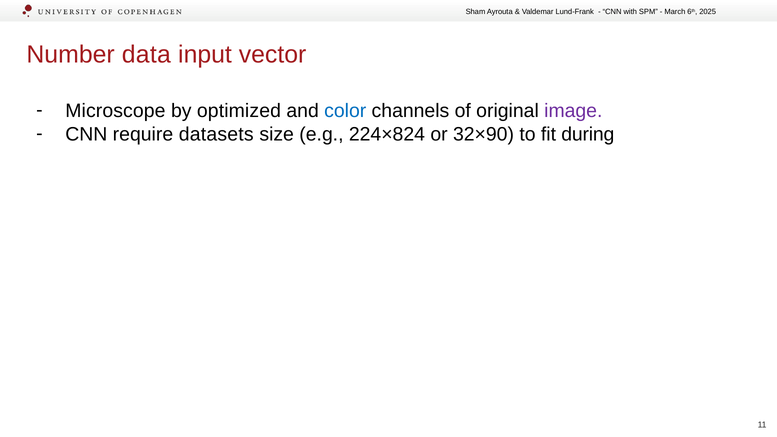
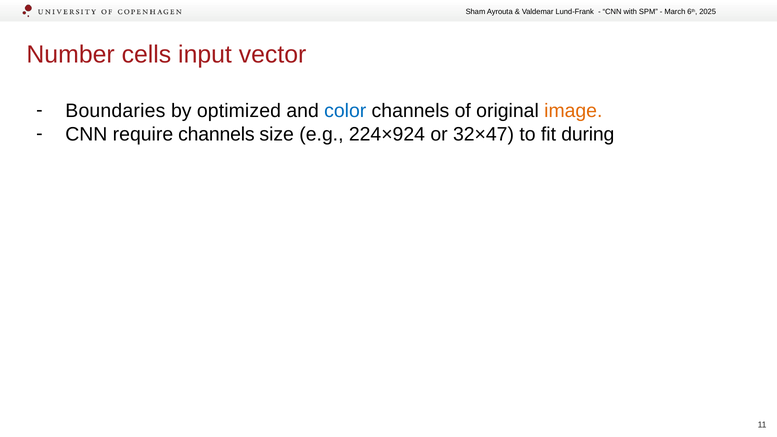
data: data -> cells (146, 54)
Microscope: Microscope -> Boundaries (115, 111)
image colour: purple -> orange (573, 111)
require datasets: datasets -> channels (216, 134)
224×824: 224×824 -> 224×924 (387, 134)
32×90: 32×90 -> 32×47 (484, 134)
